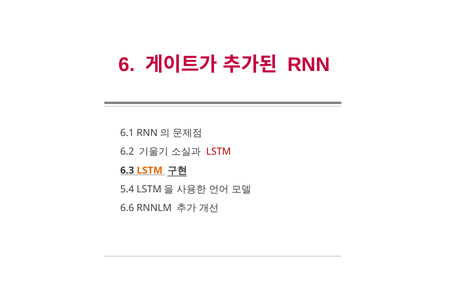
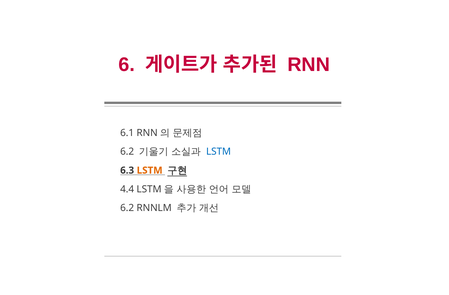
LSTM colour: red -> blue (219, 152)
5.4: 5.4 -> 4.4 (127, 189)
6.6: 6.6 -> 6.2 (127, 208)
